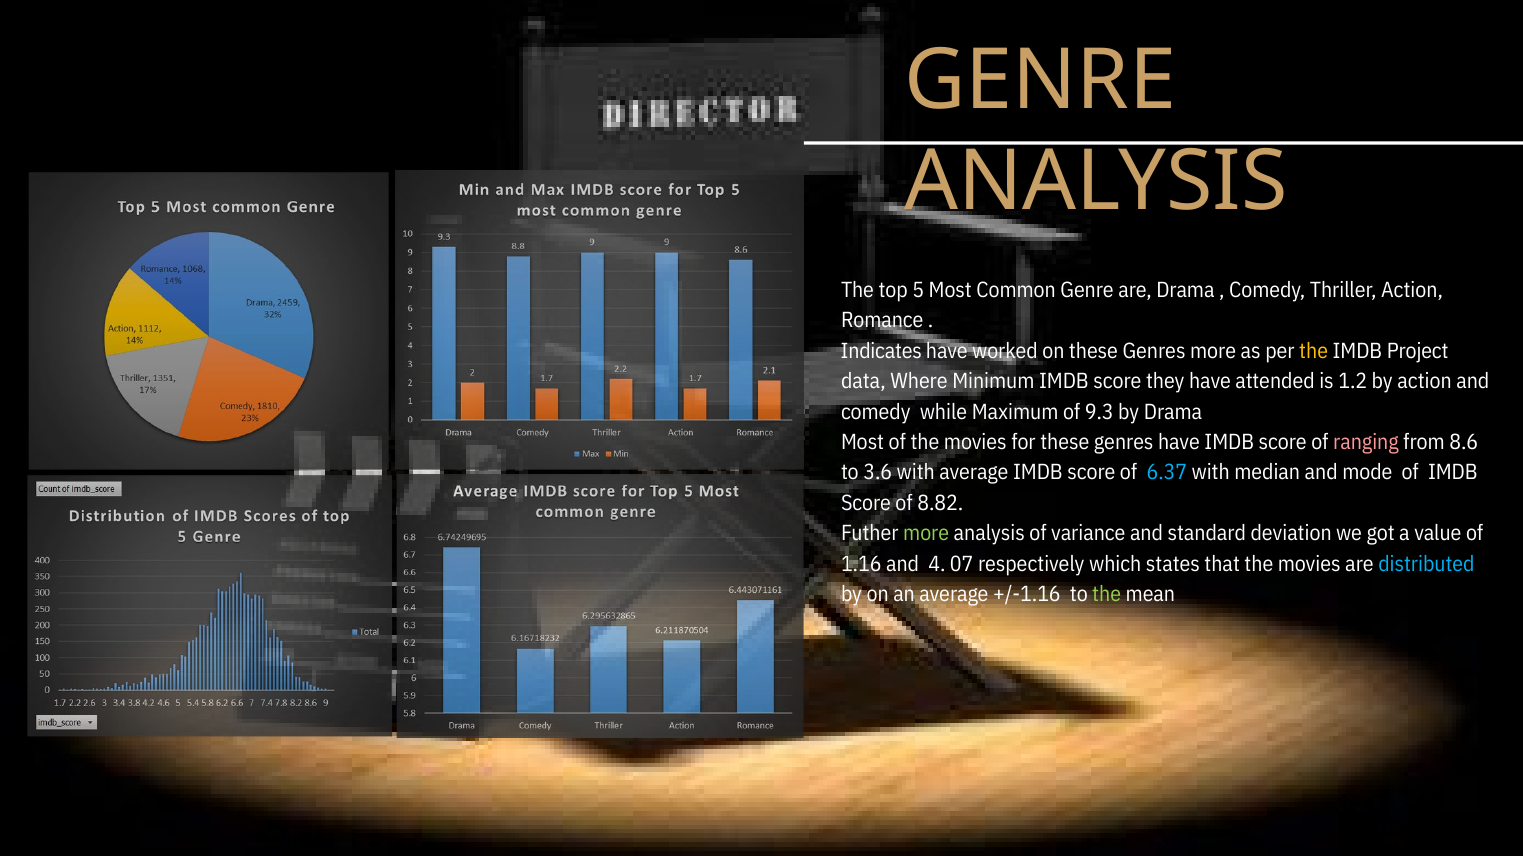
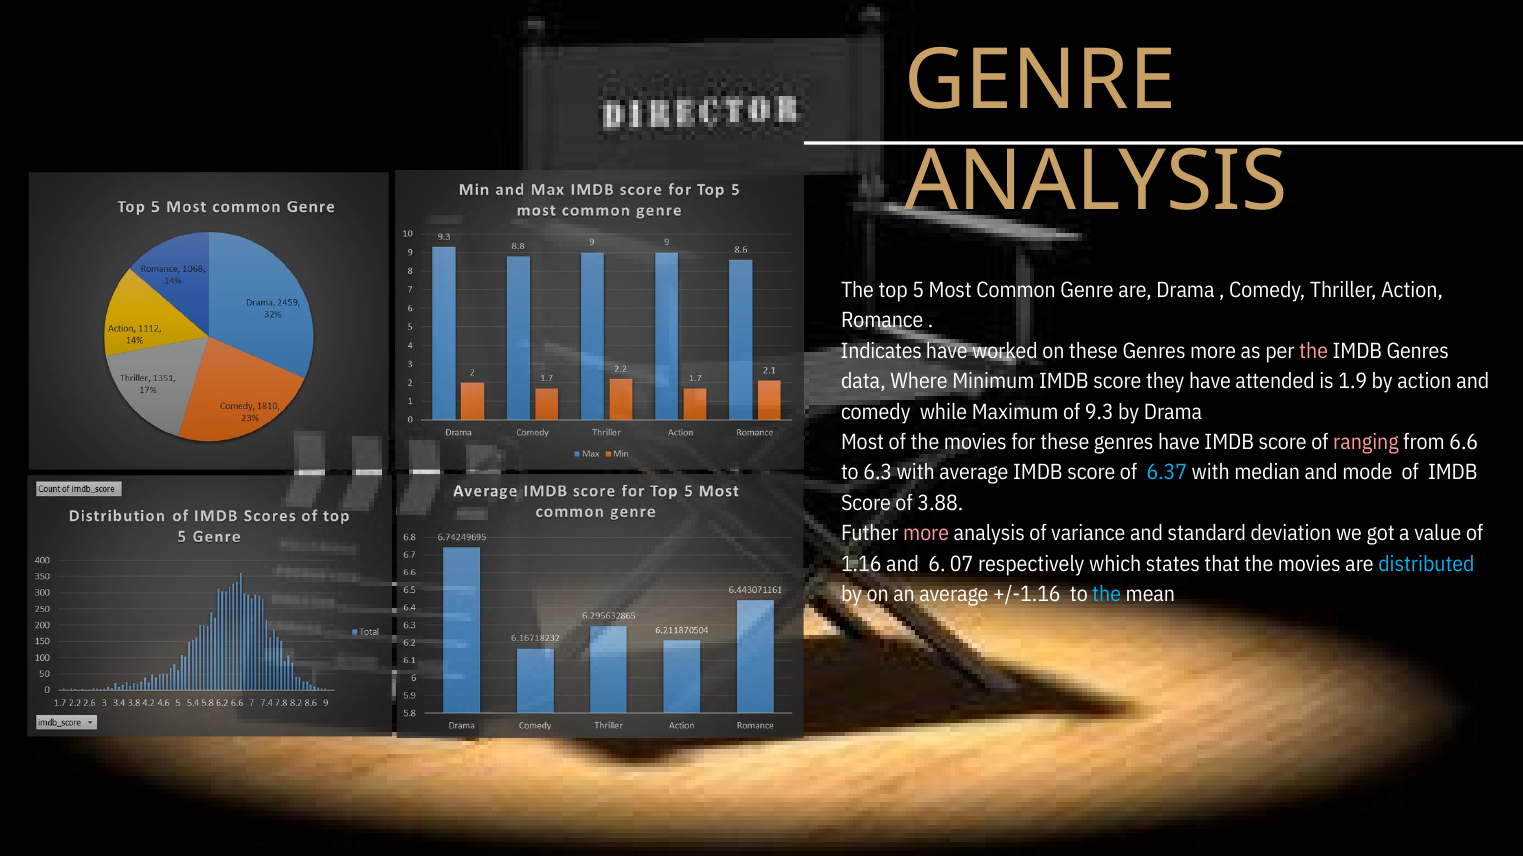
the colour: yellow -> pink (1314, 351)
IMDB Project: Project -> Genres (1418, 351)
1.2: 1.2 -> 1.9 (1353, 382)
8.6: 8.6 -> 6.6 (1464, 443)
3.6: 3.6 -> 6.3 (878, 473)
8.82: 8.82 -> 3.88 (940, 504)
more colour: light green -> pink (926, 534)
4: 4 -> 6 (937, 564)
the colour: light green -> light blue (1107, 595)
